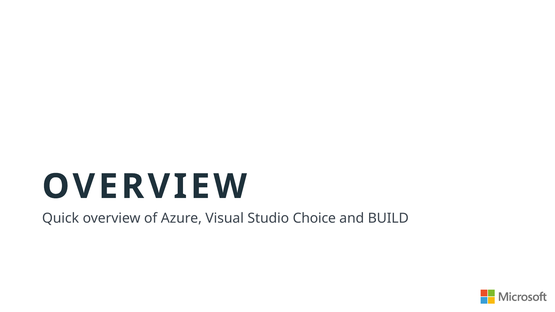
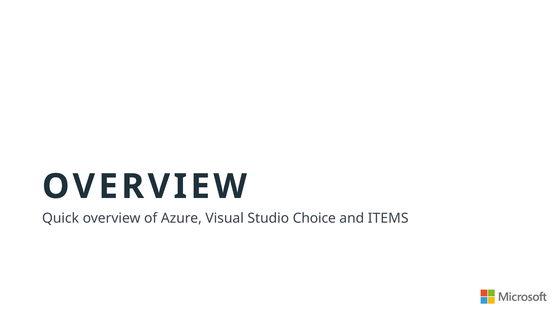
BUILD: BUILD -> ITEMS (388, 218)
